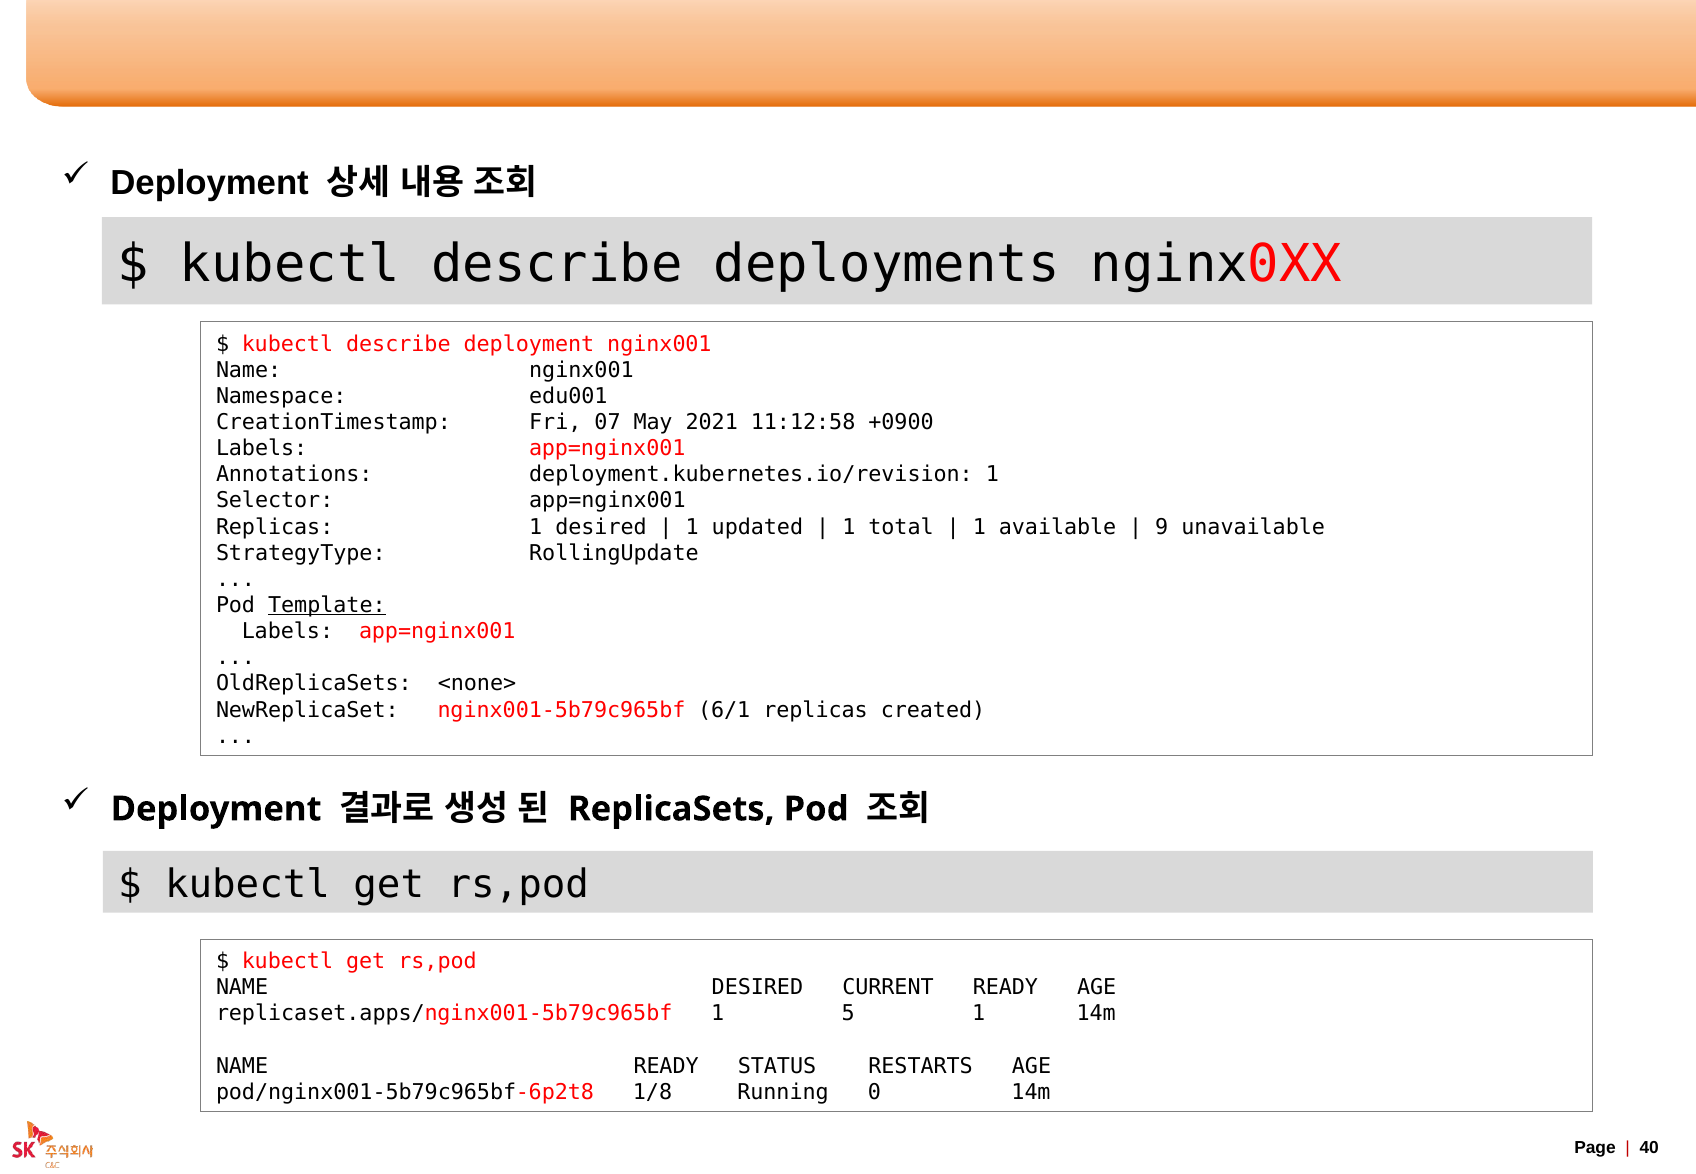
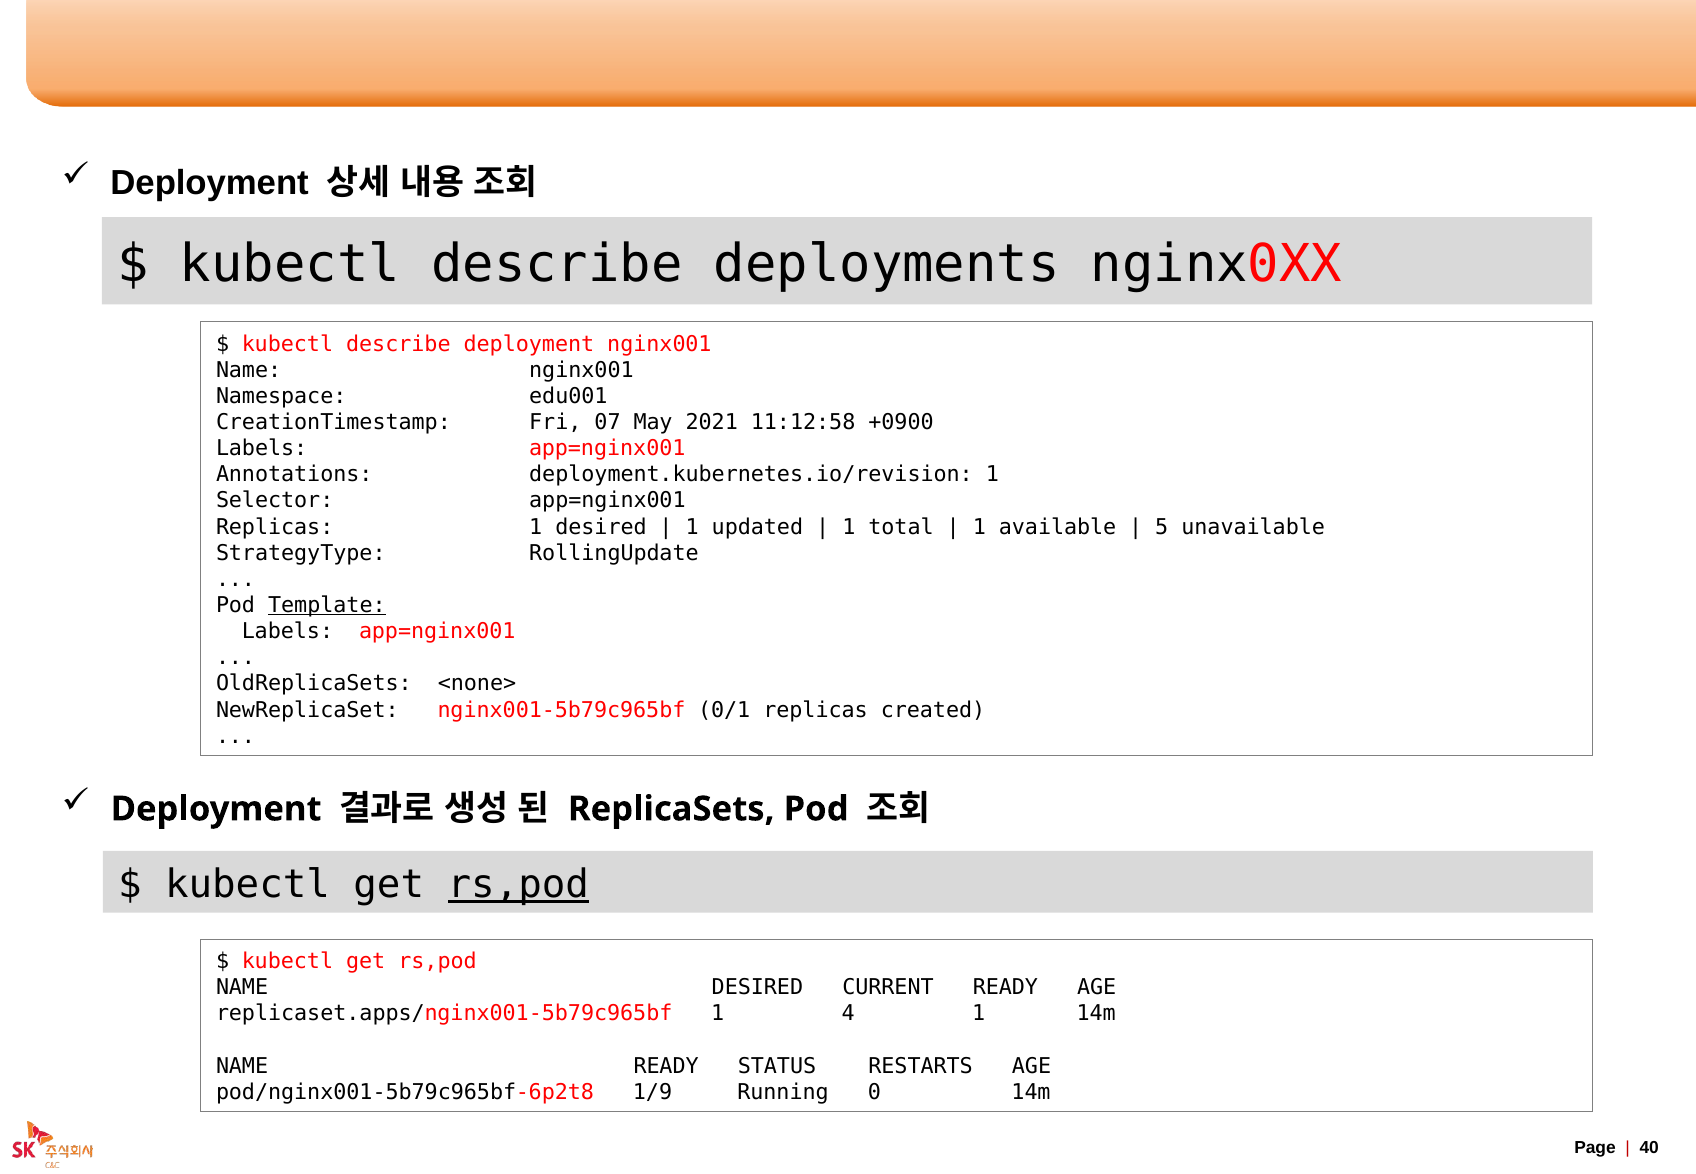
9: 9 -> 5 (1162, 527)
6/1: 6/1 -> 0/1 (724, 710)
rs,pod underline: none -> present (518, 885)
5: 5 -> 4 (848, 1014)
1/8: 1/8 -> 1/9 (653, 1092)
